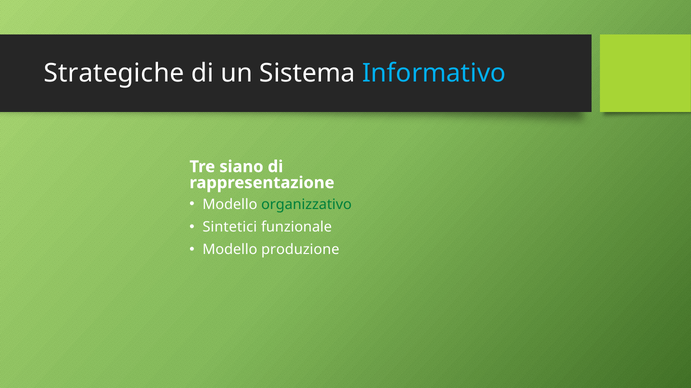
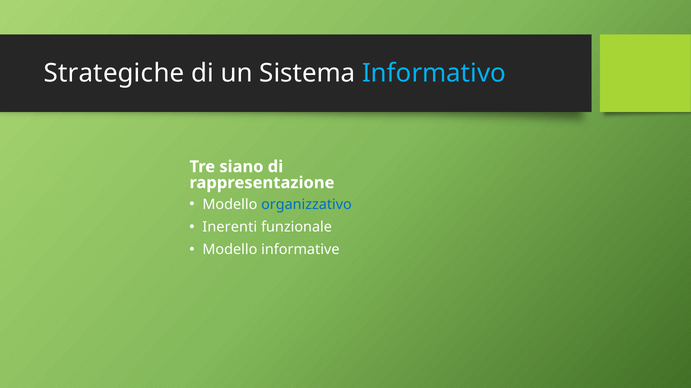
organizzativo colour: green -> blue (306, 205)
Sintetici: Sintetici -> Inerenti (230, 227)
produzione: produzione -> informative (300, 250)
